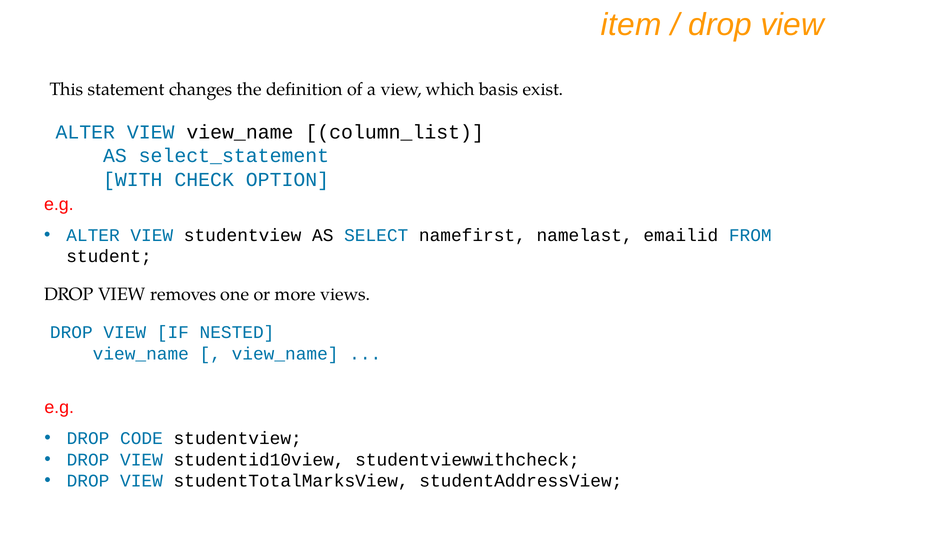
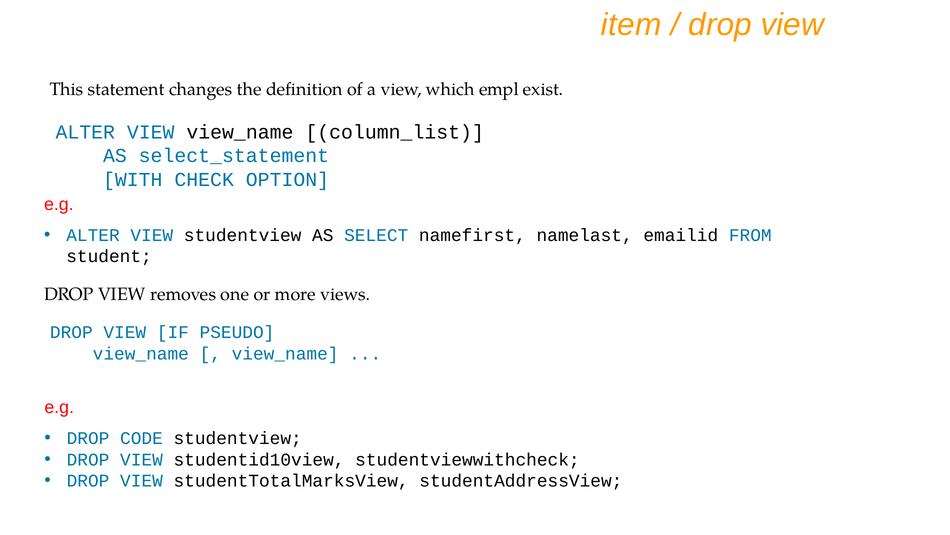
basis: basis -> empl (499, 89)
NESTED: NESTED -> PSEUDO (237, 332)
